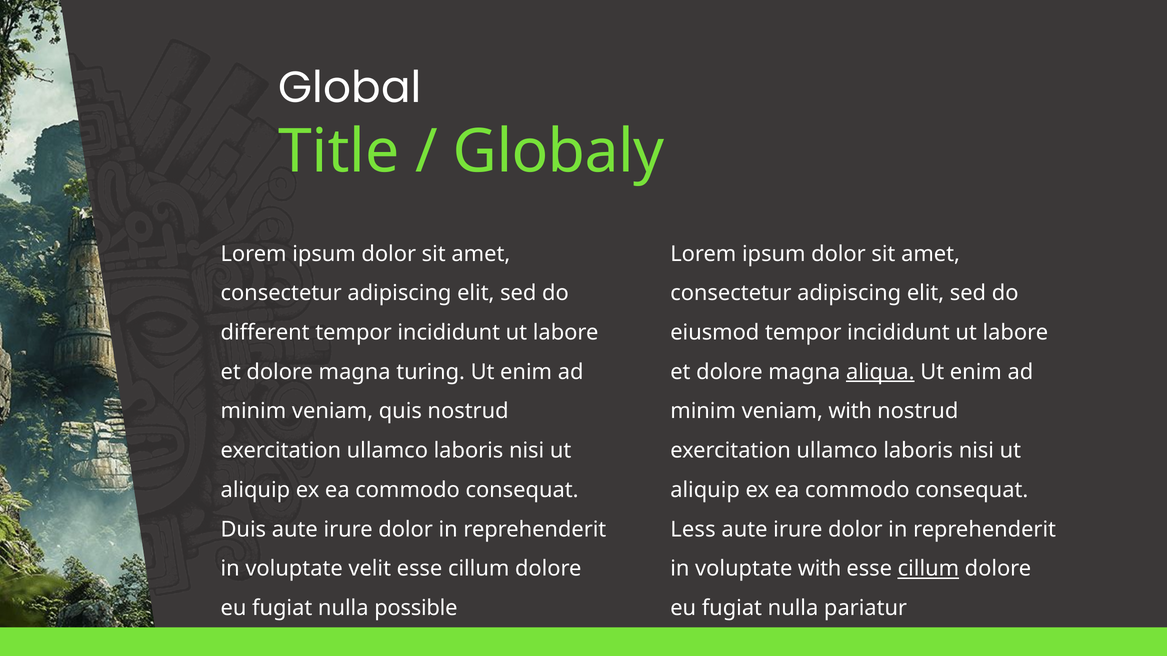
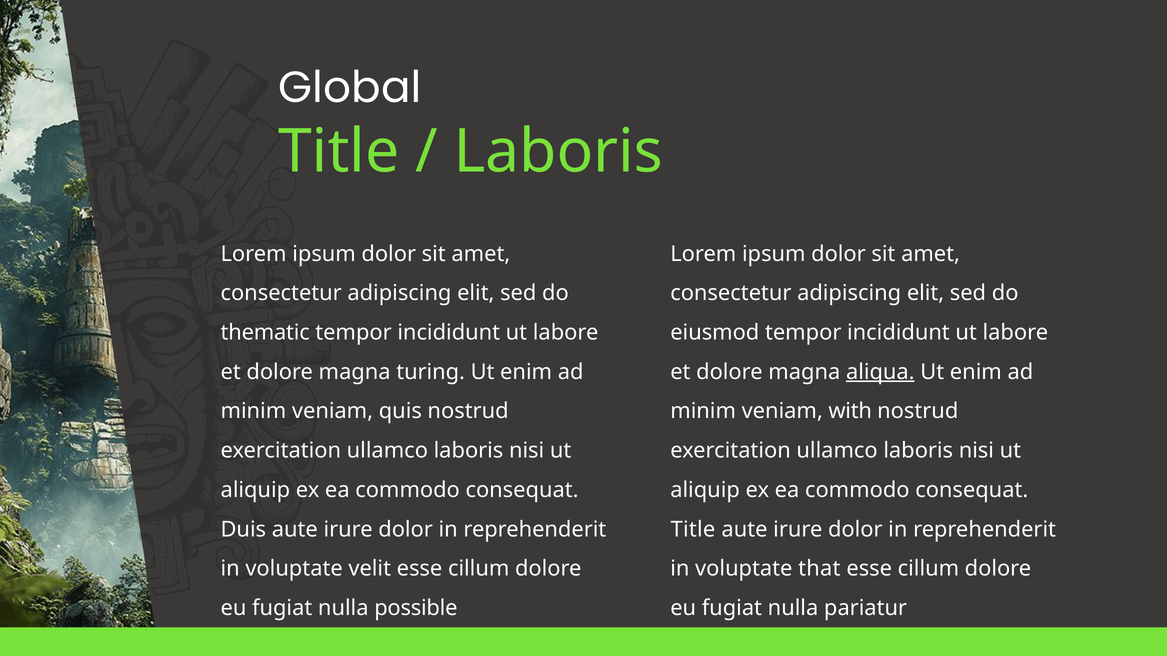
Globaly: Globaly -> Laboris (558, 152)
different: different -> thematic (265, 333)
Less: Less -> Title (693, 530)
voluptate with: with -> that (819, 569)
cillum underline: present -> none (928, 569)
